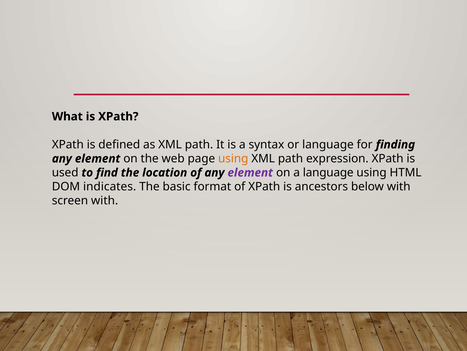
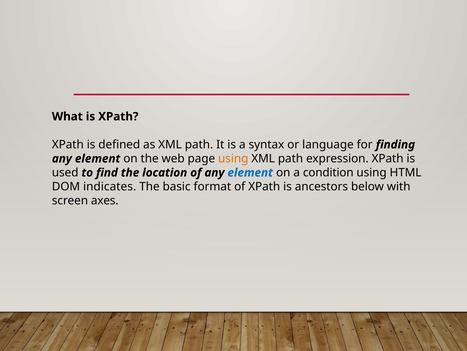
element colour: purple -> blue (250, 172)
a language: language -> condition (328, 172)
screen with: with -> axes (105, 200)
